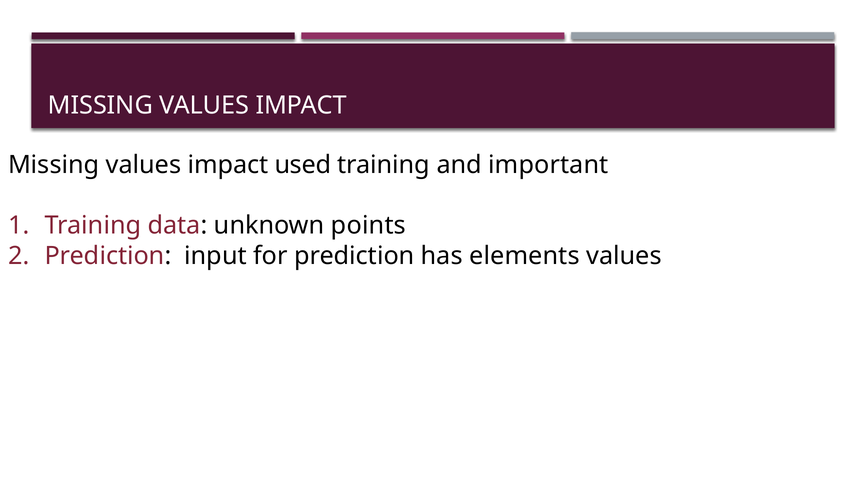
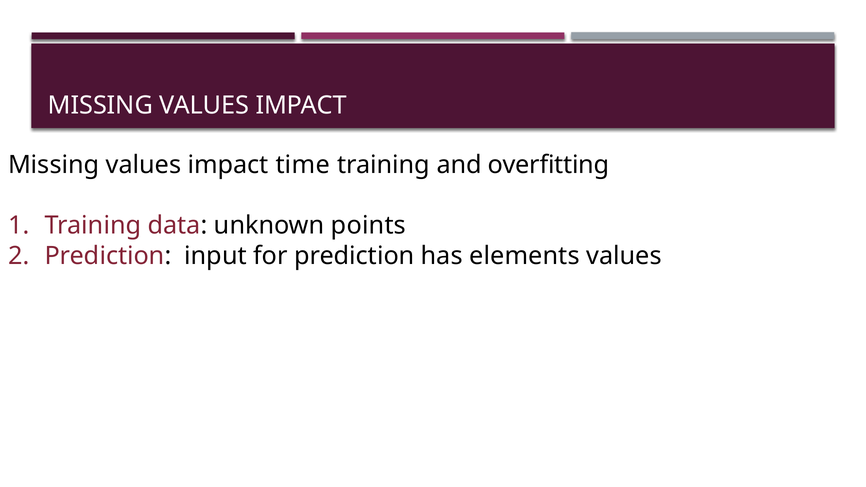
used: used -> time (303, 165)
important: important -> overfitting (549, 165)
